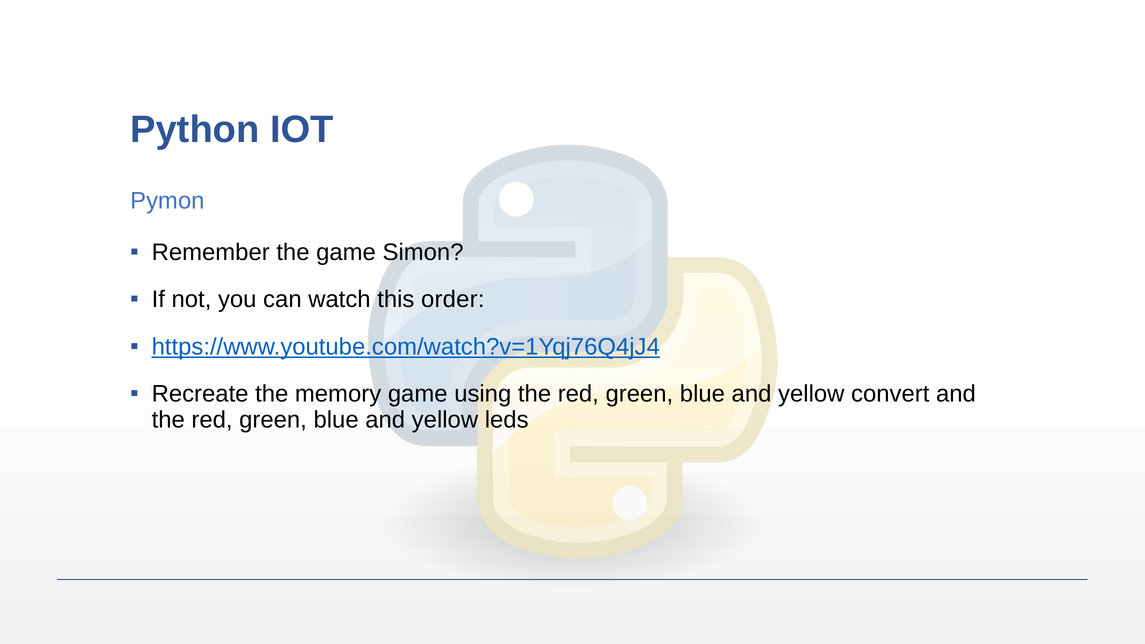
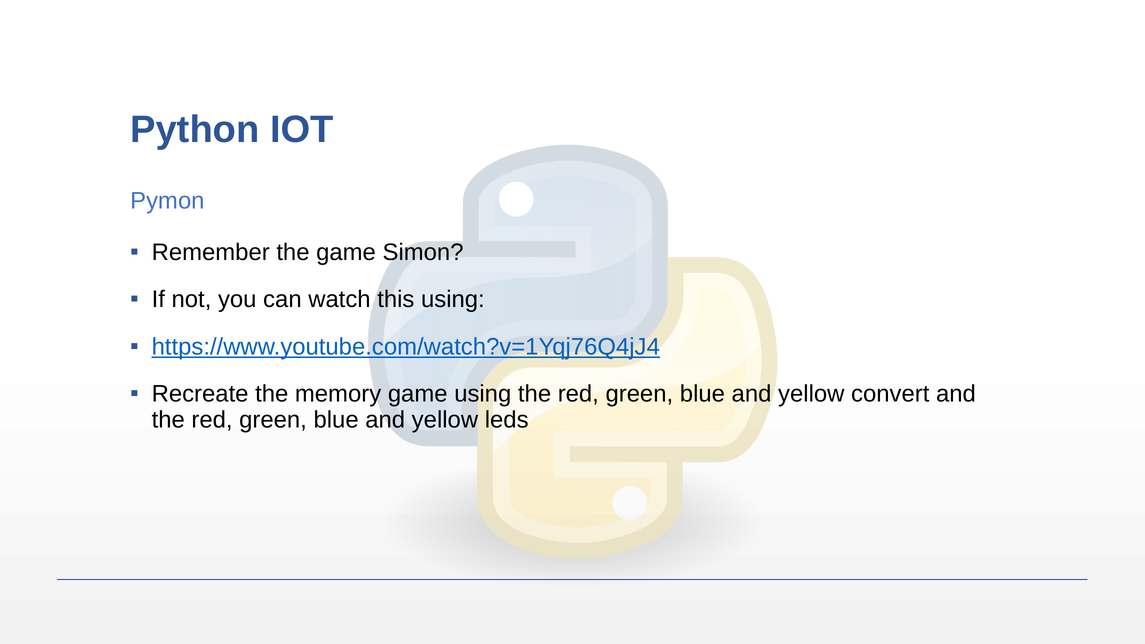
this order: order -> using (453, 299)
